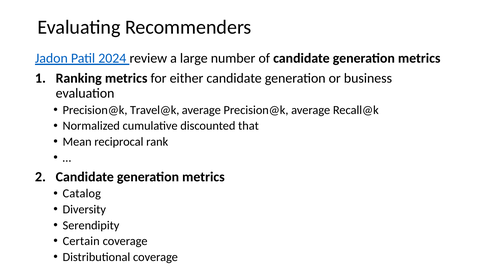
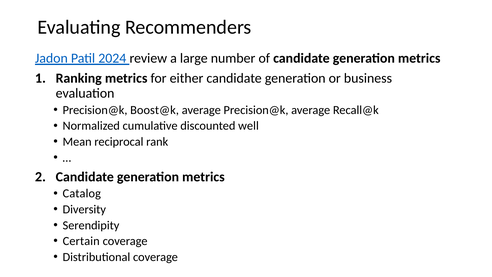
Travel@k: Travel@k -> Boost@k (155, 110)
that: that -> well (248, 126)
